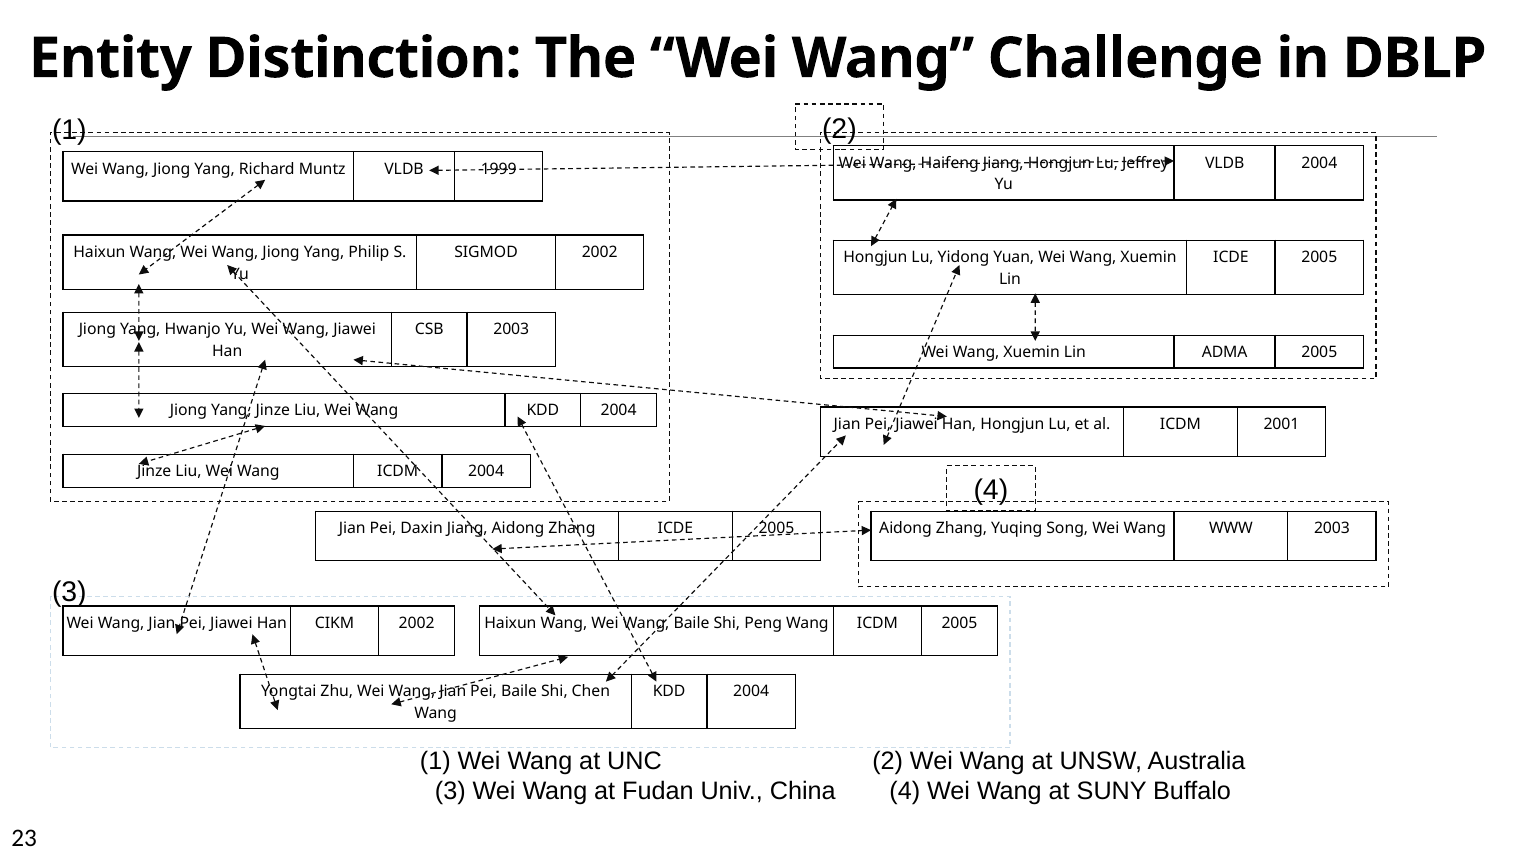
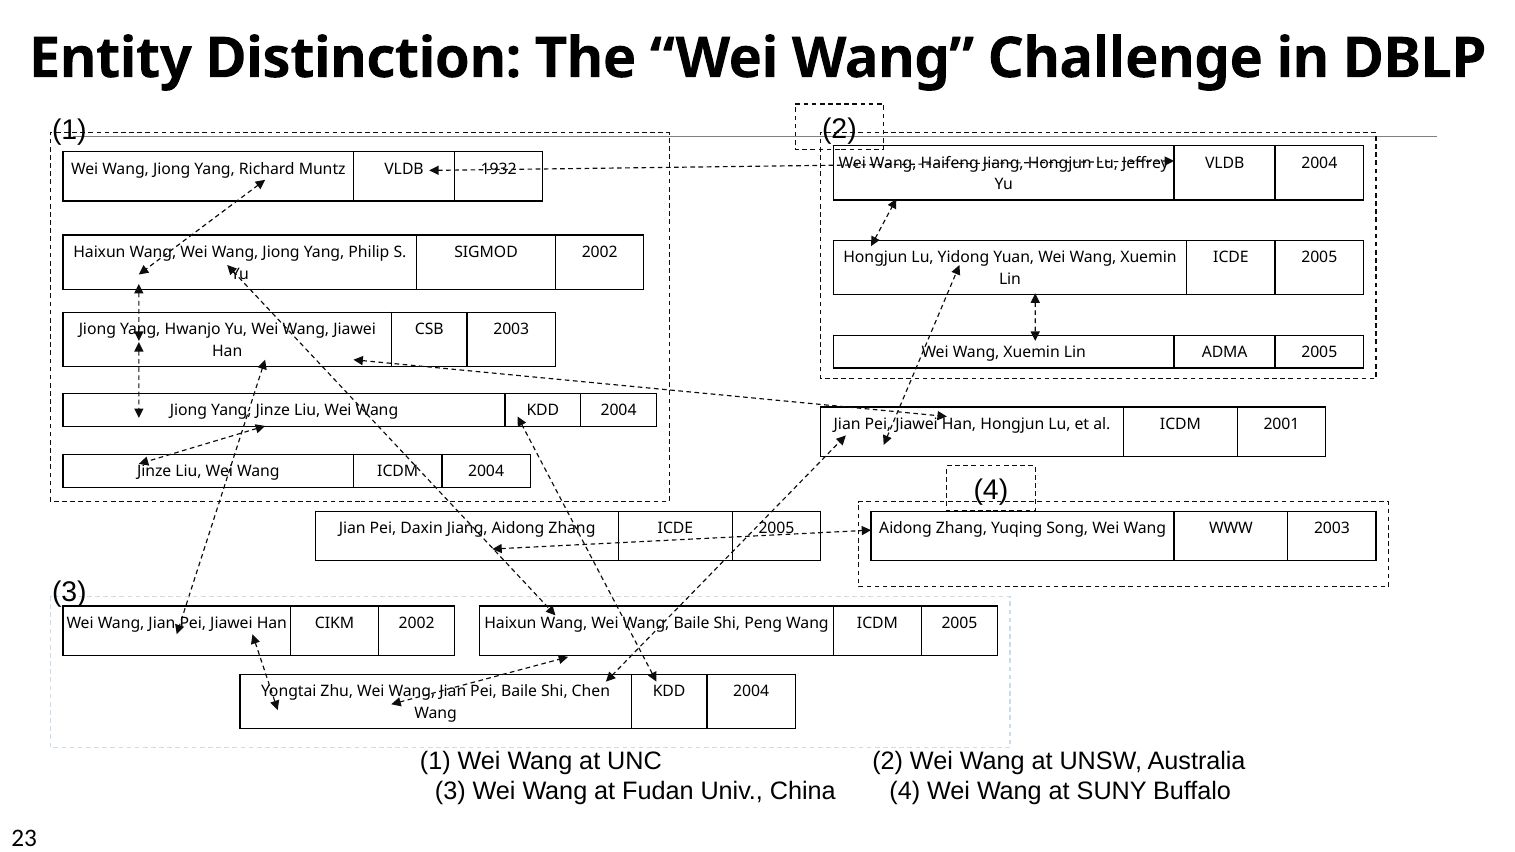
1999: 1999 -> 1932 (499, 169)
